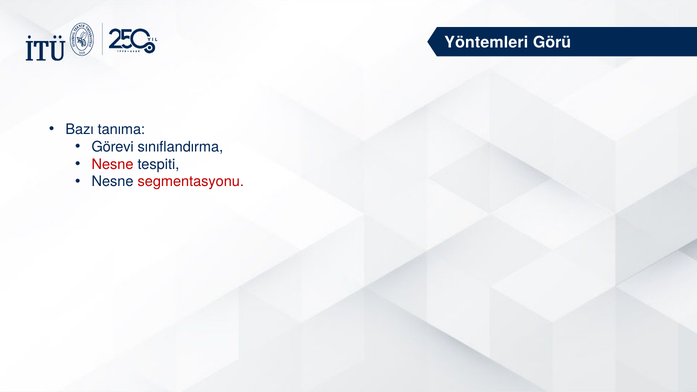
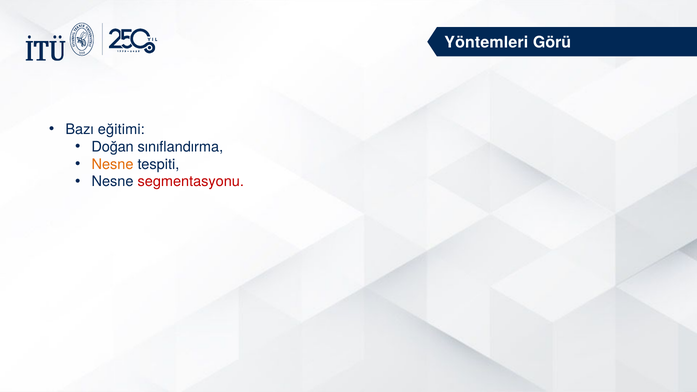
tanıma: tanıma -> eğitimi (121, 129)
Görevi: Görevi -> Doğan (113, 147)
Nesne colour: red -> orange (113, 164)
